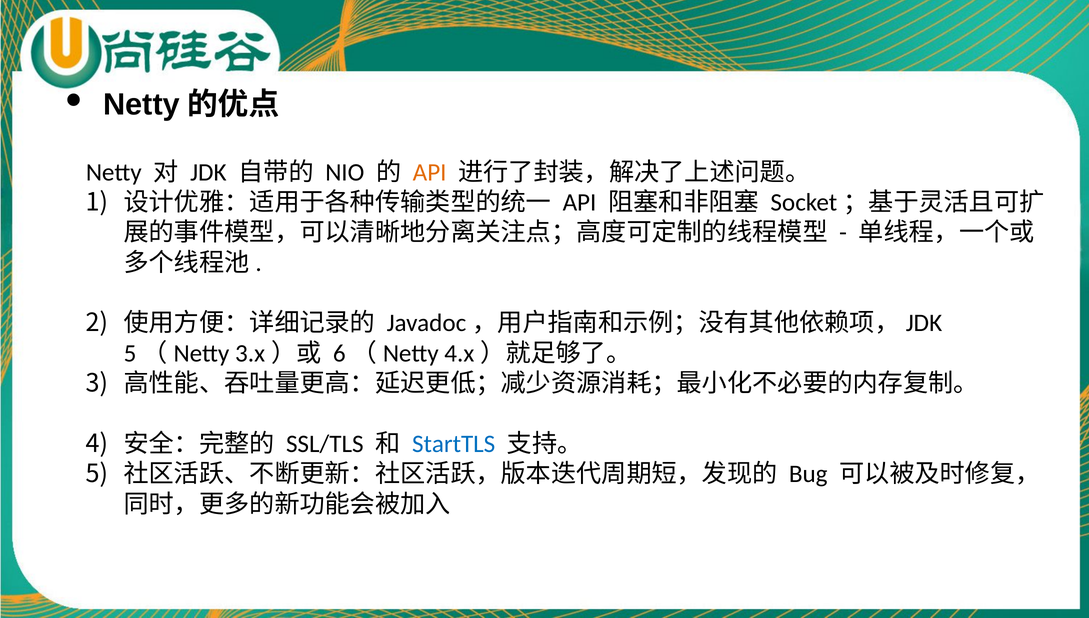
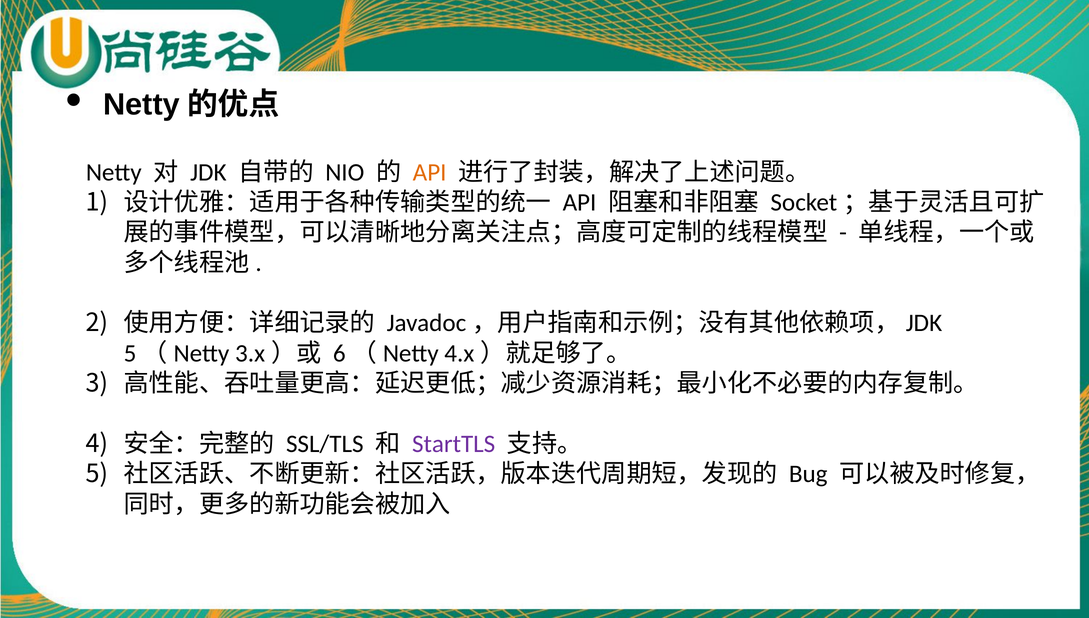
StartTLS colour: blue -> purple (454, 444)
